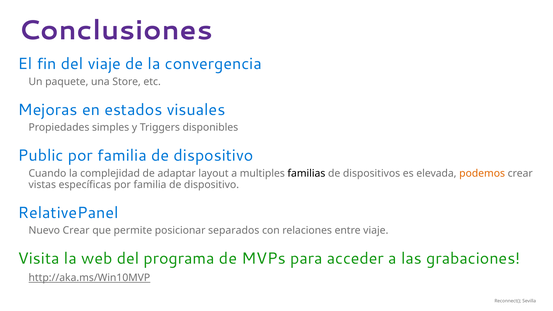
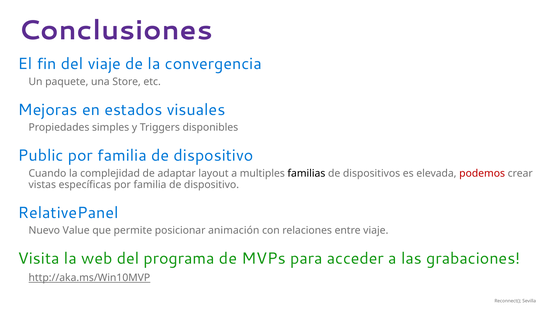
podemos colour: orange -> red (482, 173)
Nuevo Crear: Crear -> Value (76, 231)
separados: separados -> animación (234, 231)
